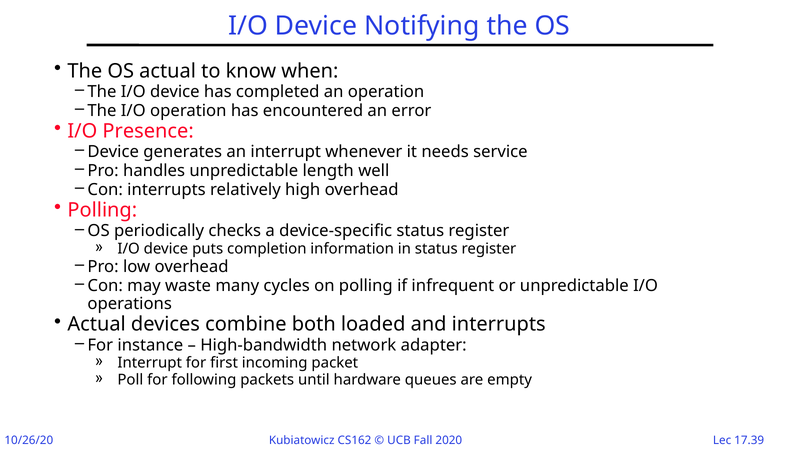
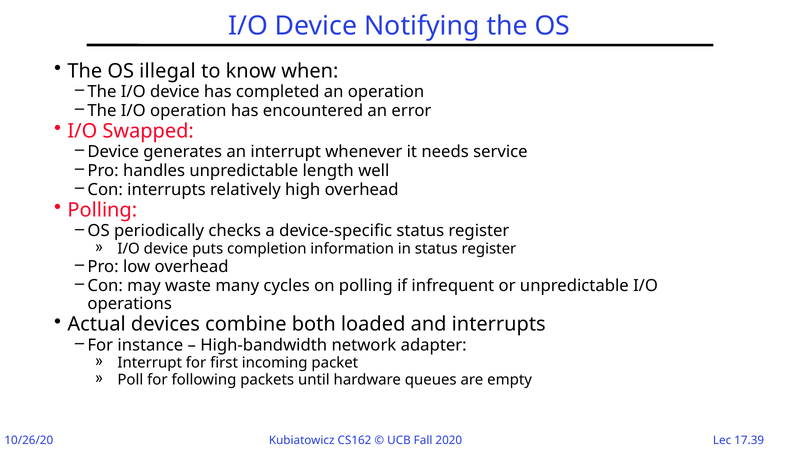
OS actual: actual -> illegal (167, 71)
Presence: Presence -> Swapped (148, 131)
